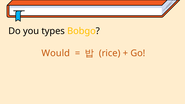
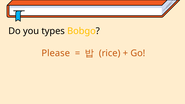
Would: Would -> Please (56, 53)
